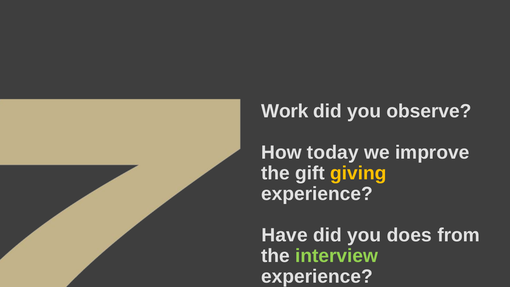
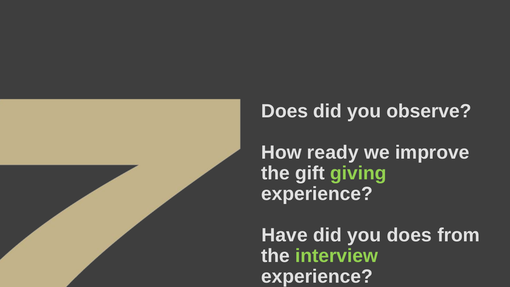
Work: Work -> Does (285, 111)
today: today -> ready (333, 152)
giving colour: yellow -> light green (358, 173)
